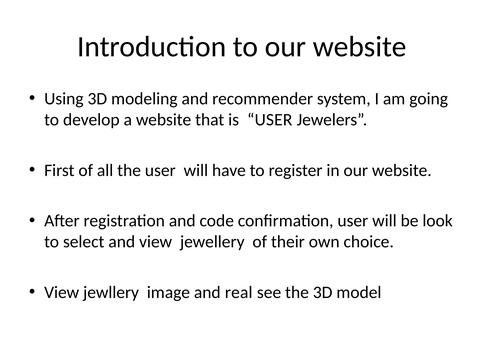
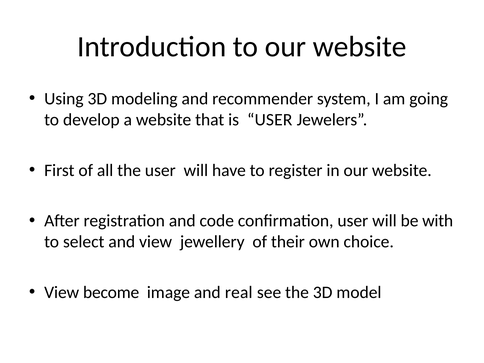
look: look -> with (438, 221)
jewllery: jewllery -> become (111, 292)
